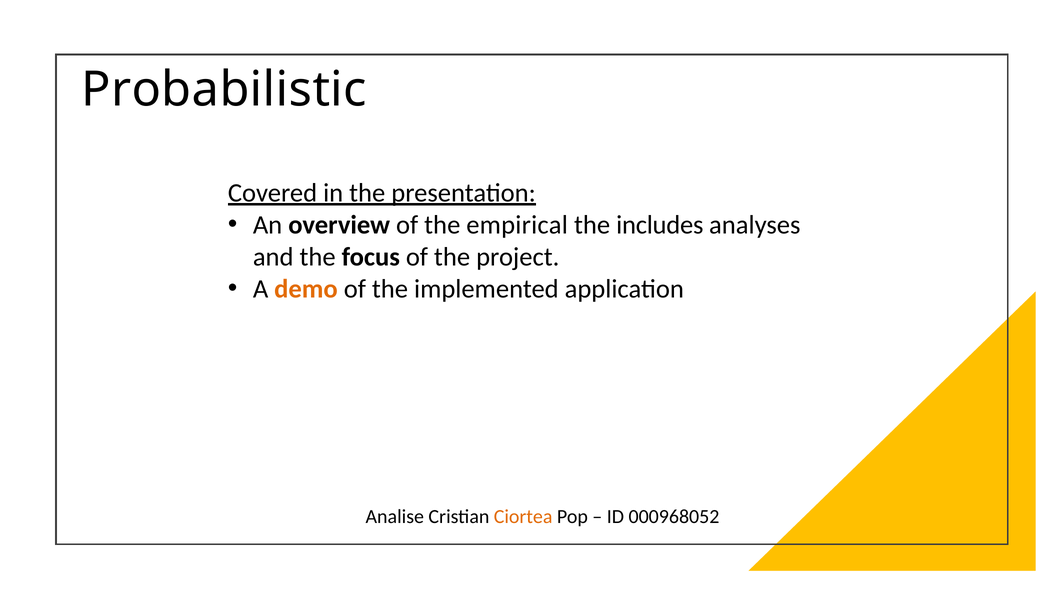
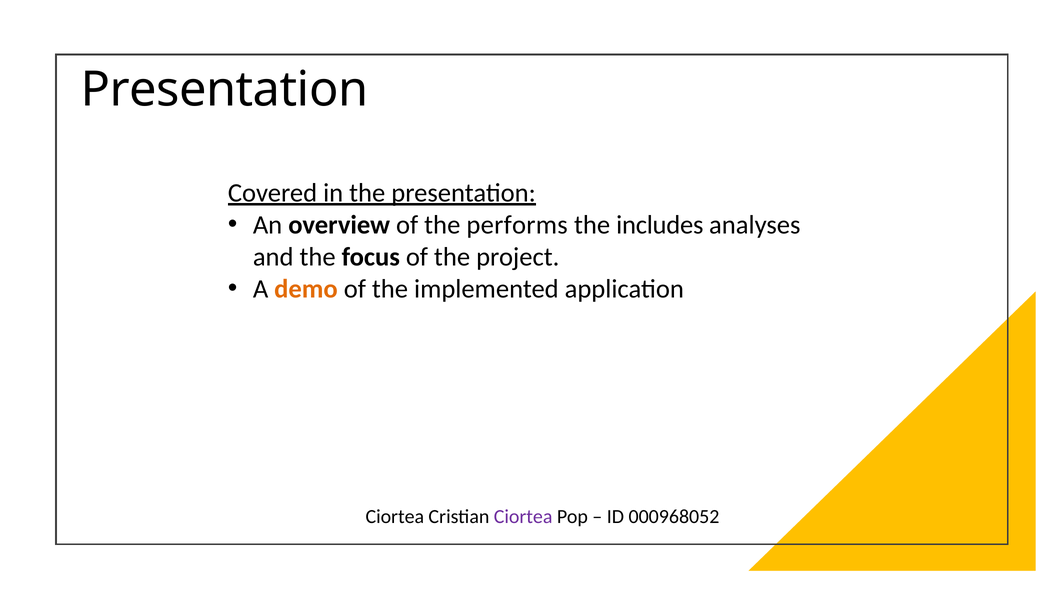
Probabilistic: Probabilistic -> Presentation (224, 89)
empirical: empirical -> performs (517, 225)
Analise: Analise -> Ciortea (395, 516)
Ciortea colour: orange -> purple (523, 516)
